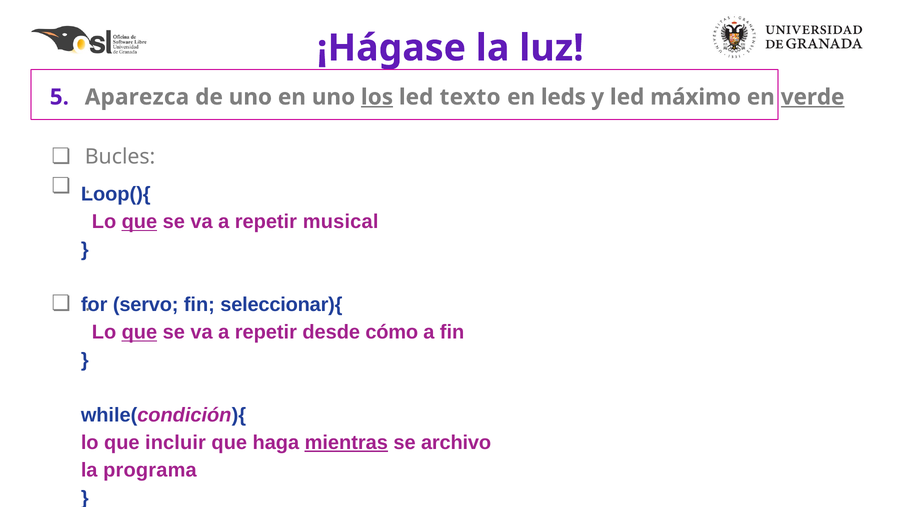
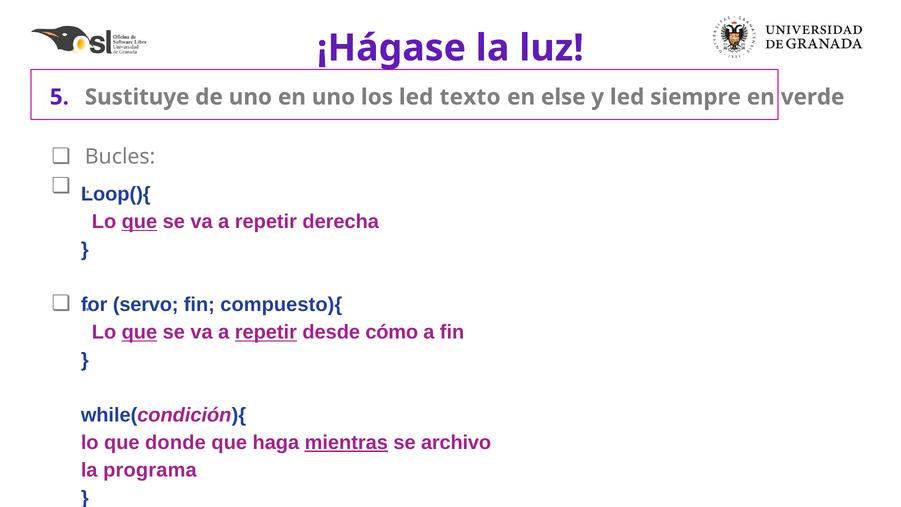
Aparezca: Aparezca -> Sustituye (137, 97)
los underline: present -> none (377, 97)
leds: leds -> else (563, 97)
máximo: máximo -> siempre (696, 97)
verde underline: present -> none (813, 97)
musical: musical -> derecha (341, 222)
seleccionar){: seleccionar){ -> compuesto){ (281, 305)
repetir underline: none -> present (266, 332)
incluir: incluir -> donde (175, 443)
